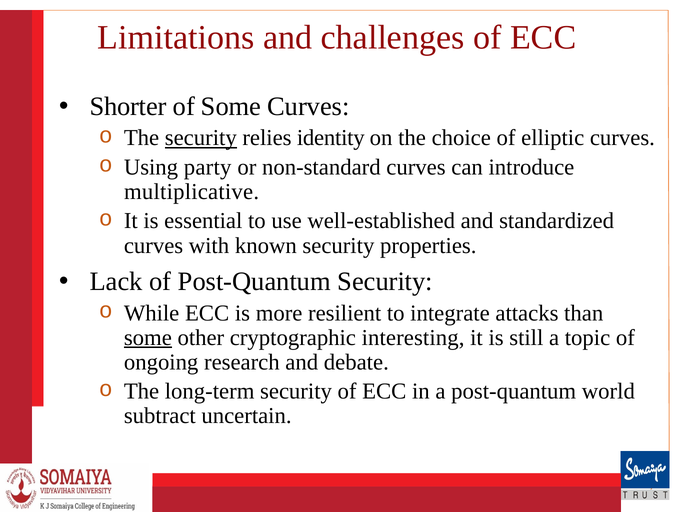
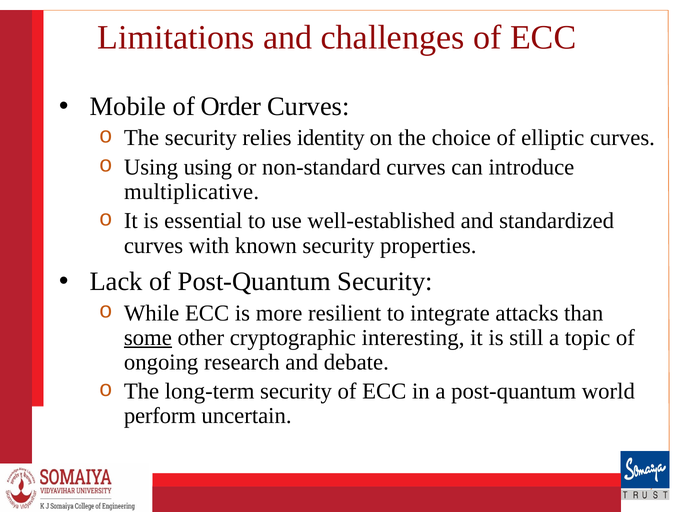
Shorter: Shorter -> Mobile (128, 106)
of Some: Some -> Order (231, 106)
security underline: present -> none (201, 138)
Using party: party -> using (208, 167)
subtract: subtract -> perform (160, 416)
